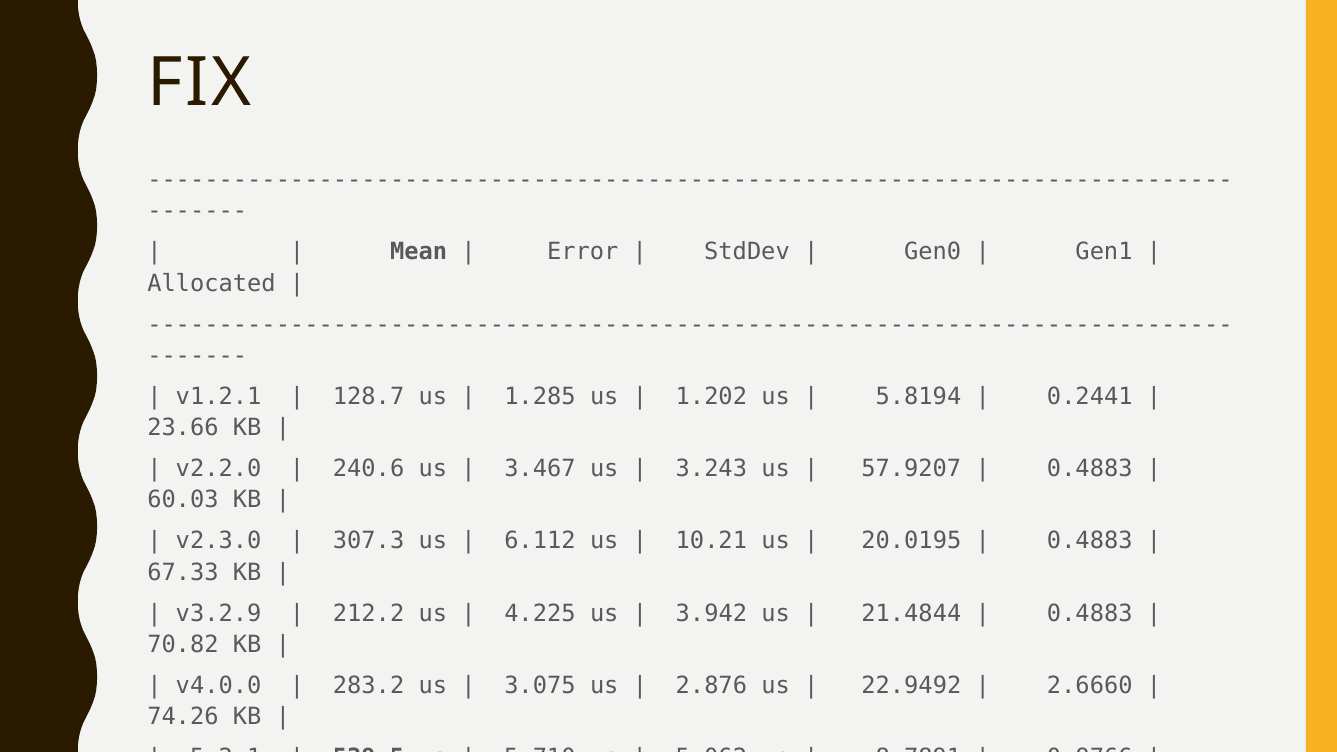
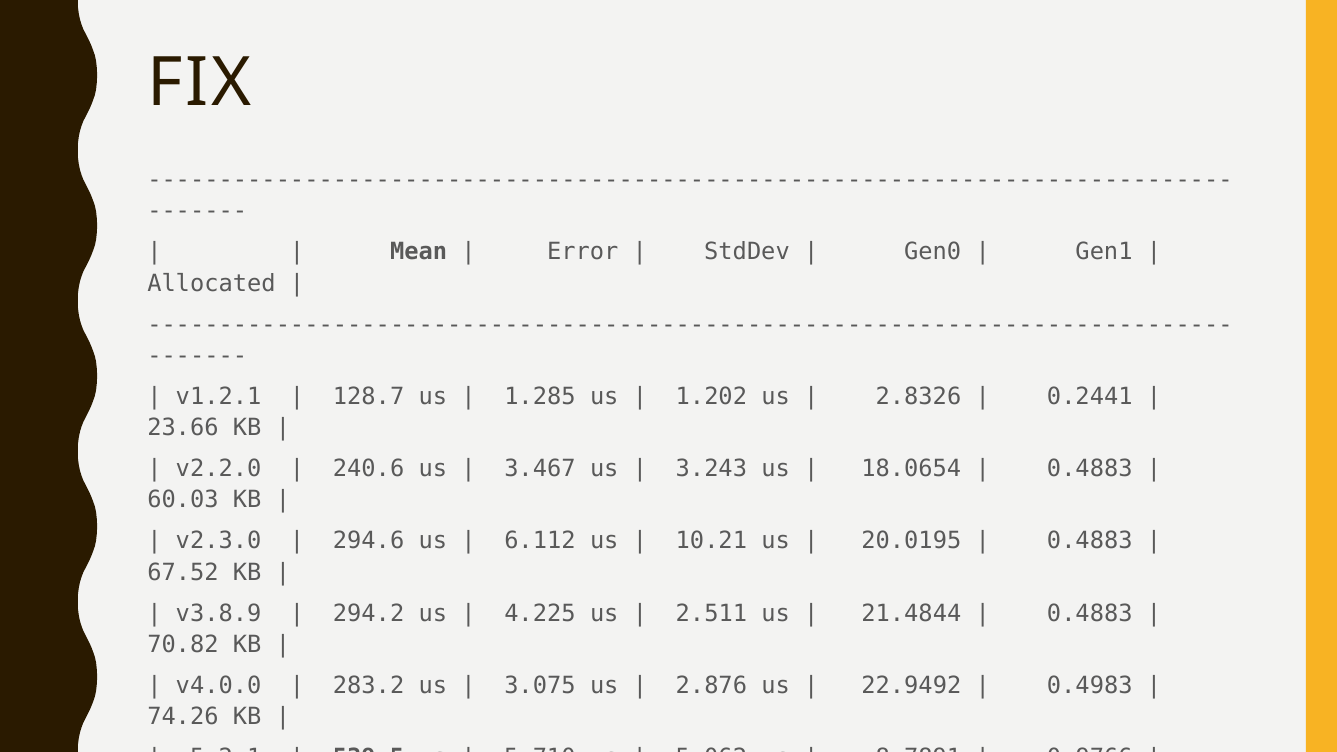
5.8194: 5.8194 -> 2.8326 (918, 397)
57.9207: 57.9207 -> 18.0654 (911, 469)
307.3: 307.3 -> 294.6 (369, 541)
67.33: 67.33 -> 67.52 (183, 572)
v3.2.9: v3.2.9 -> v3.8.9 (219, 613)
212.2: 212.2 -> 294.2 (369, 613)
3.942: 3.942 -> 2.511 (711, 613)
2.6660: 2.6660 -> 0.4983 (1090, 686)
